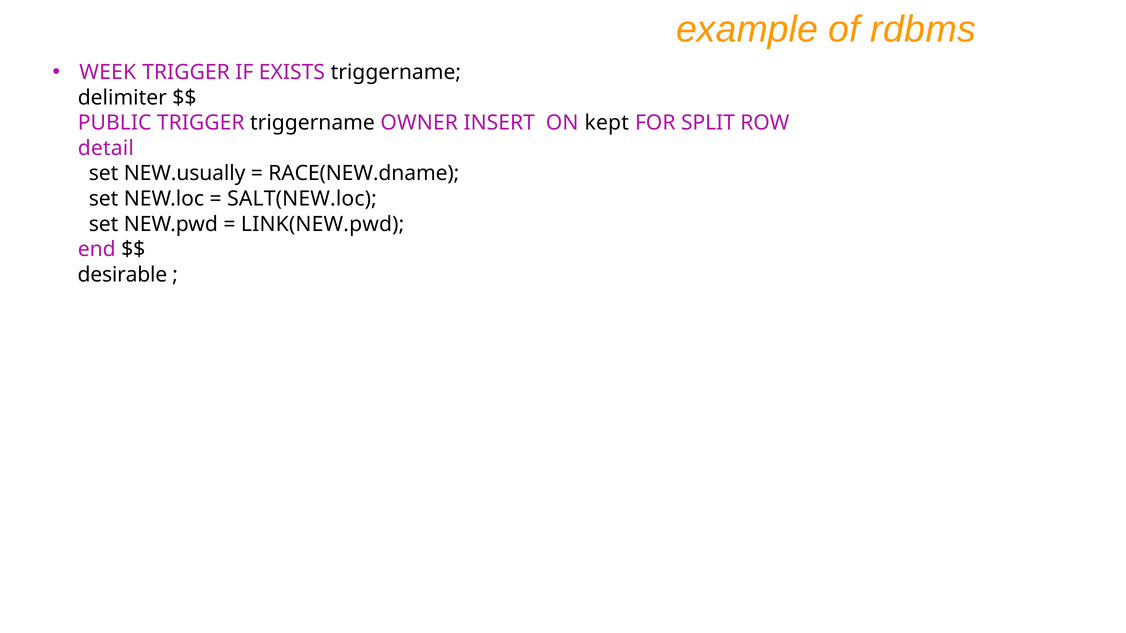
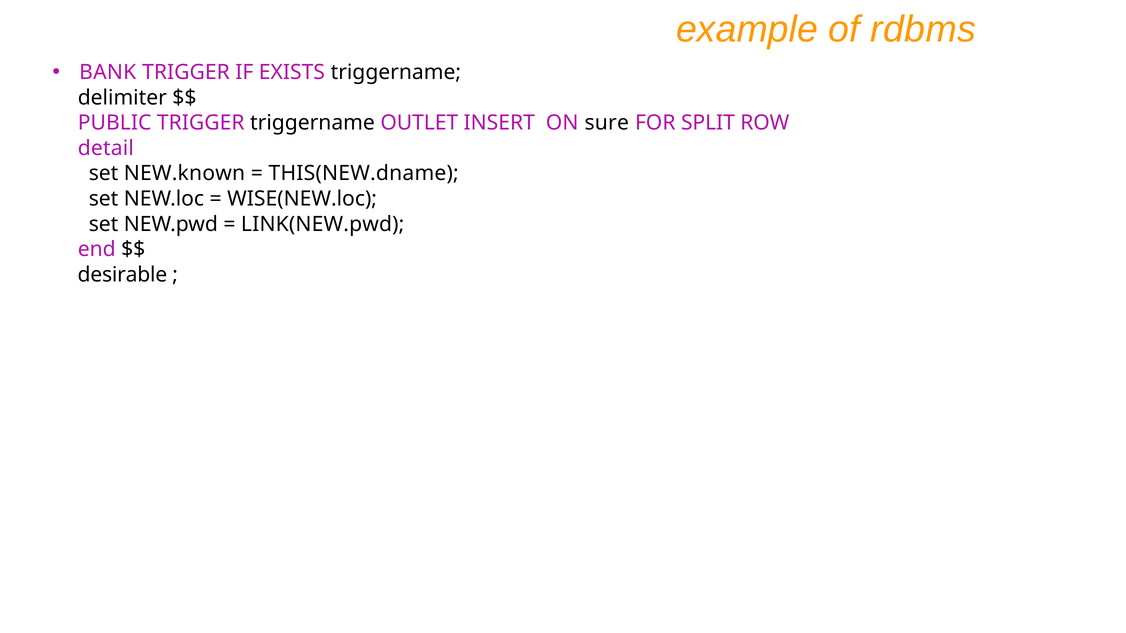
WEEK: WEEK -> BANK (108, 72)
OWNER: OWNER -> OUTLET (419, 123)
kept: kept -> sure (607, 123)
NEW.usually: NEW.usually -> NEW.known (184, 174)
RACE(NEW.dname: RACE(NEW.dname -> THIS(NEW.dname (364, 174)
SALT(NEW.loc: SALT(NEW.loc -> WISE(NEW.loc (302, 199)
